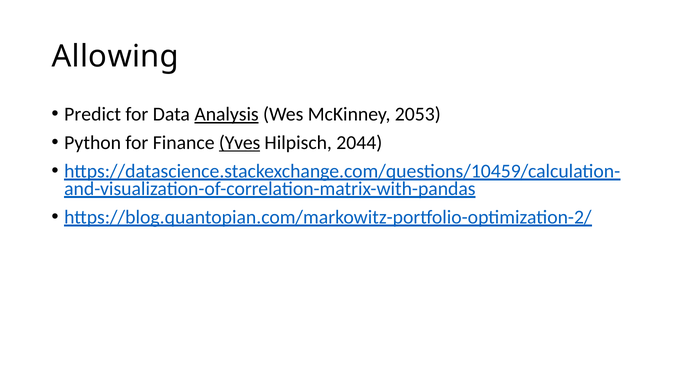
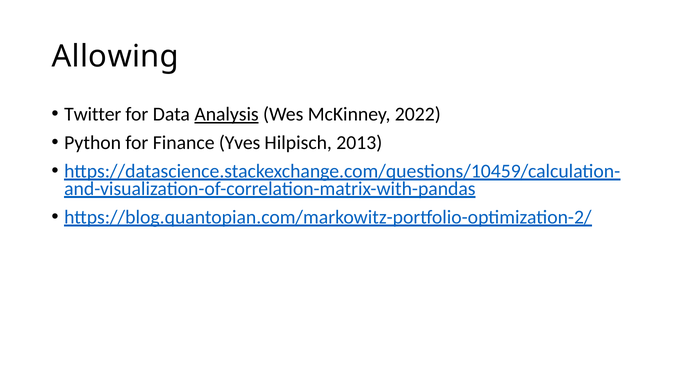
Predict: Predict -> Twitter (93, 114)
2053: 2053 -> 2022 (418, 114)
Yves underline: present -> none (240, 143)
2044: 2044 -> 2013 (359, 143)
